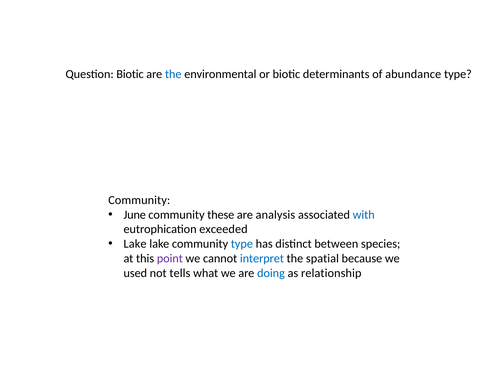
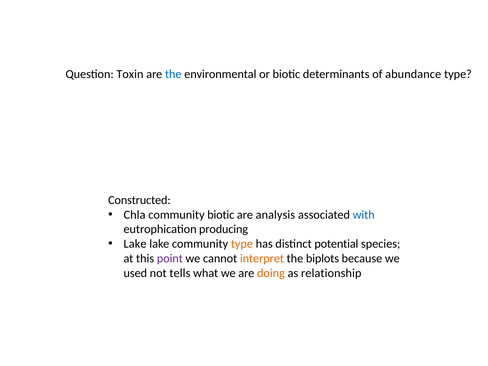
Question Biotic: Biotic -> Toxin (130, 74)
Community: Community -> Constructed (139, 200)
June: June -> Chla (135, 215)
community these: these -> biotic (221, 215)
exceeded: exceeded -> producing (224, 229)
type colour: blue -> orange (242, 244)
between: between -> potential (336, 244)
interpret colour: blue -> orange (262, 259)
spatial: spatial -> biplots (323, 259)
doing colour: blue -> orange (271, 273)
